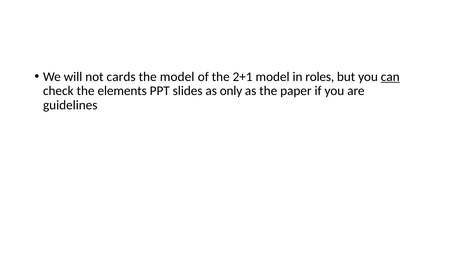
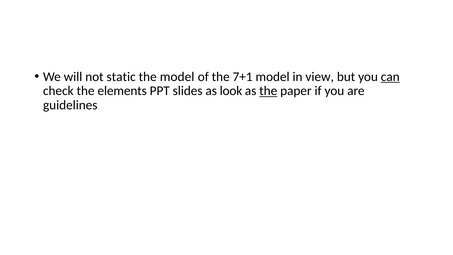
cards: cards -> static (121, 77)
2+1: 2+1 -> 7+1 (243, 77)
roles: roles -> view (320, 77)
only: only -> look (231, 91)
the underline: none -> present (268, 91)
